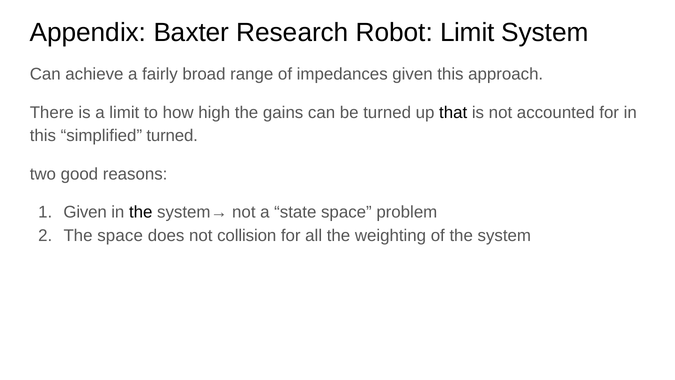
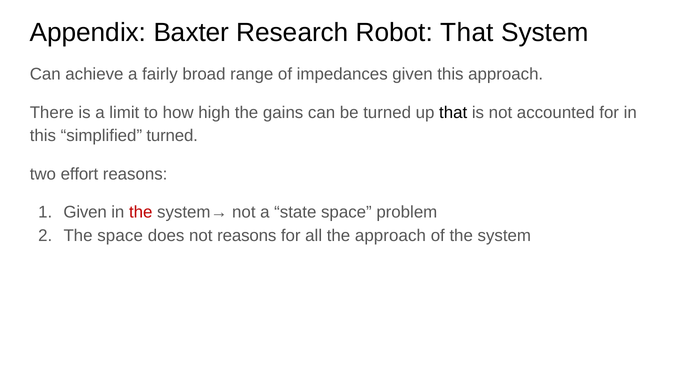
Robot Limit: Limit -> That (467, 32)
good: good -> effort (79, 174)
the colour: black -> red (141, 212)
not collision: collision -> reasons (247, 236)
the weighting: weighting -> approach (390, 236)
